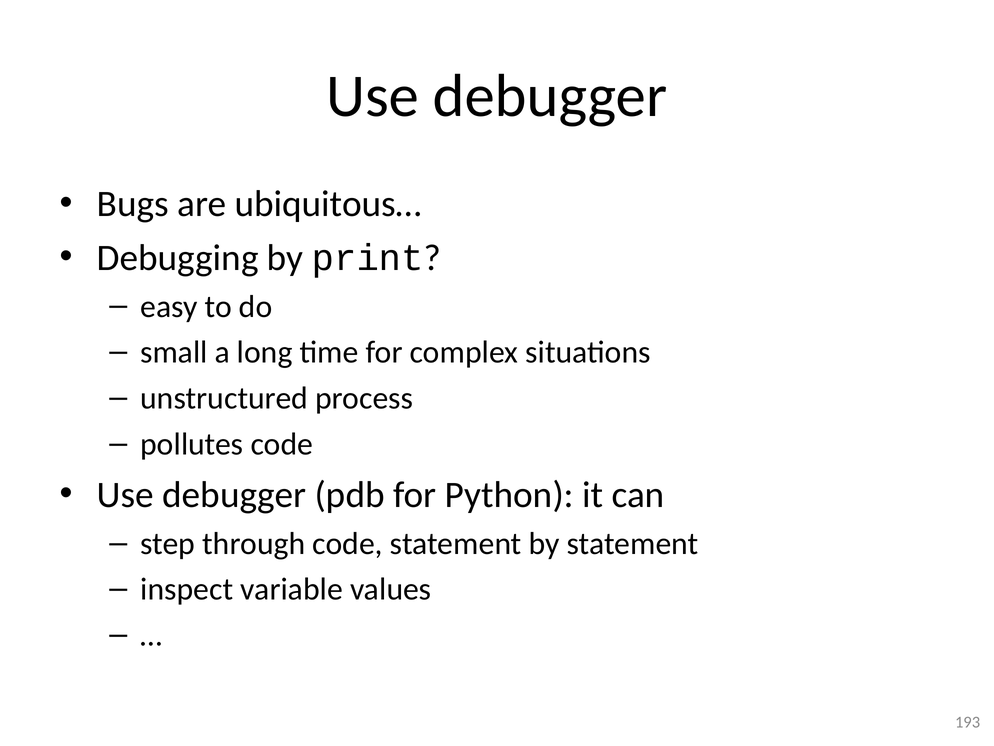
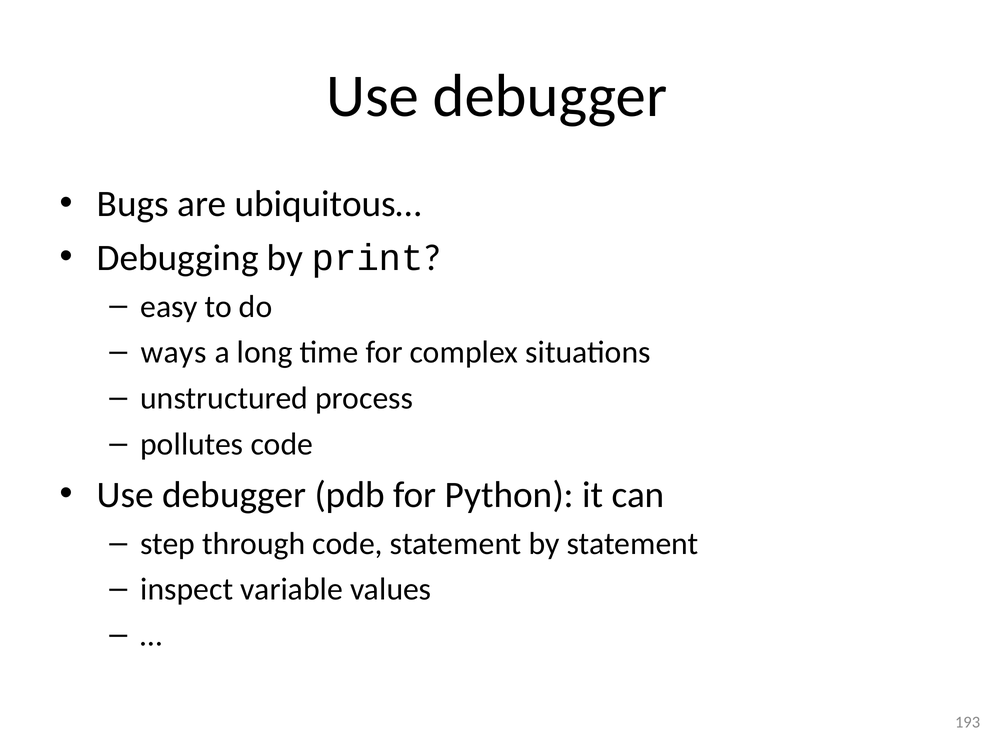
small: small -> ways (174, 352)
